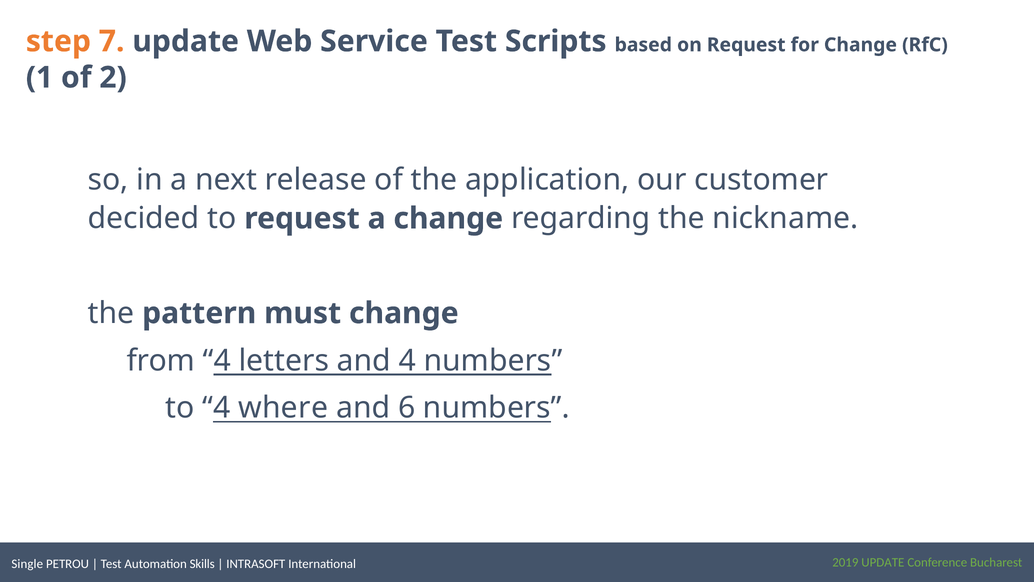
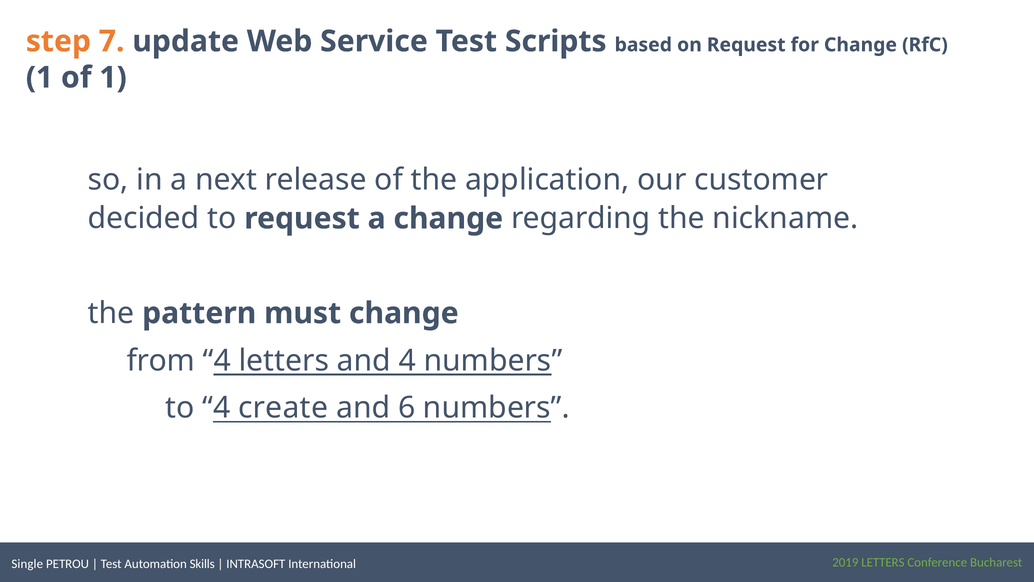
of 2: 2 -> 1 (113, 78)
where: where -> create (283, 408)
2019 UPDATE: UPDATE -> LETTERS (883, 562)
